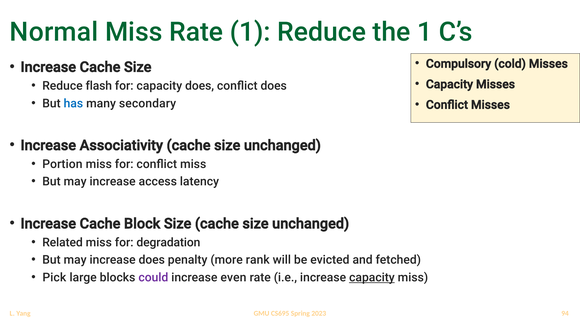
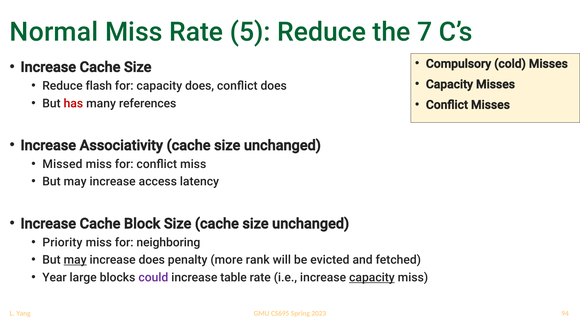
Rate 1: 1 -> 5 (250, 32)
the 1: 1 -> 7 (425, 32)
has colour: blue -> red (73, 103)
secondary: secondary -> references (148, 103)
Portion: Portion -> Missed (62, 164)
Related: Related -> Priority (62, 243)
degradation: degradation -> neighboring (168, 243)
may underline: none -> present (75, 260)
Pick: Pick -> Year (54, 278)
even: even -> table (234, 278)
